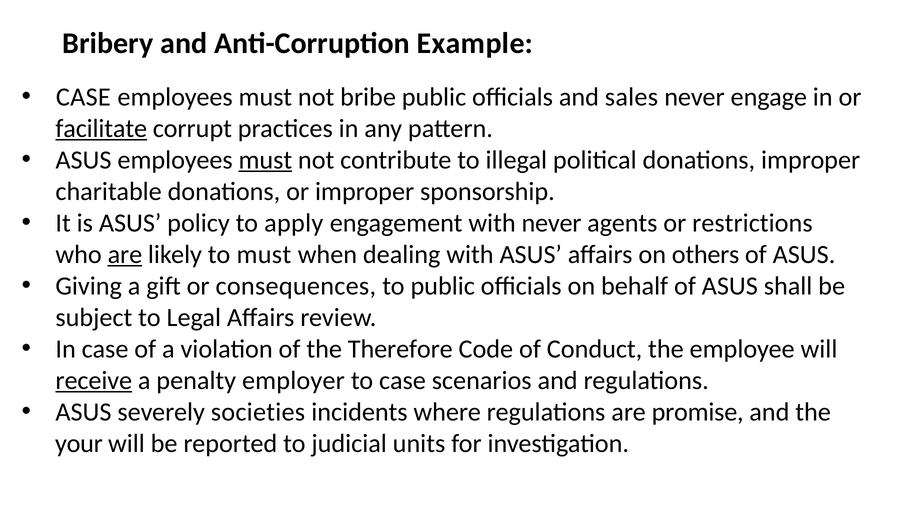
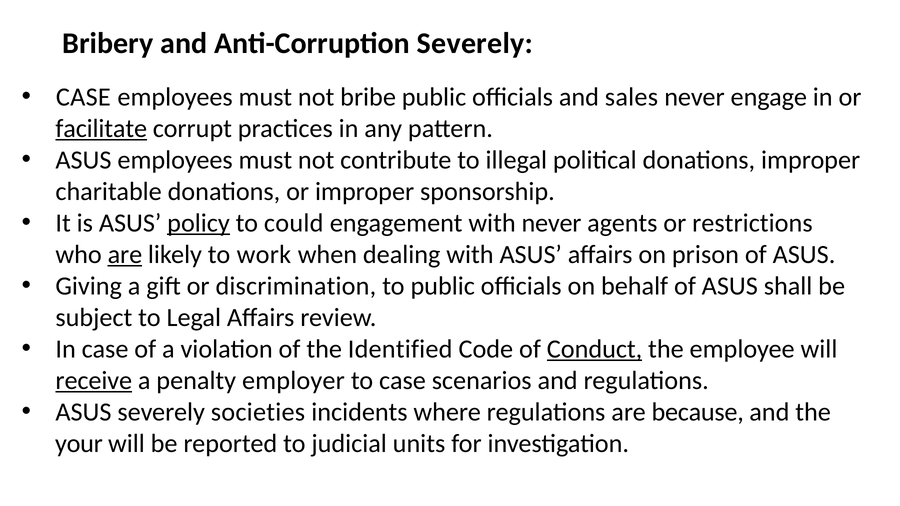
Anti-Corruption Example: Example -> Severely (475, 43)
must underline: present -> none (265, 160)
policy underline: none -> present (199, 223)
apply: apply -> could (294, 223)
to must: must -> work (264, 255)
others: others -> prison (705, 255)
consequences: consequences -> discrimination (296, 286)
Therefore: Therefore -> Identified (400, 349)
Conduct underline: none -> present (595, 349)
promise: promise -> because (698, 412)
